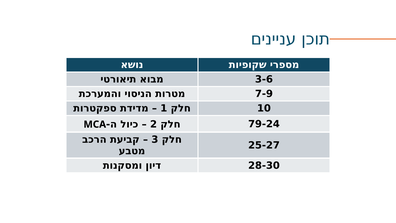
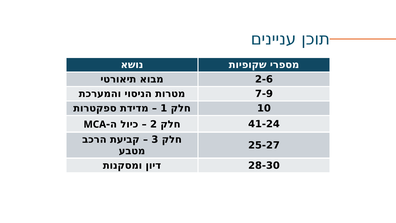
3-6: 3-6 -> 2-6 (264, 79)
79-24: 79-24 -> 41-24 (264, 124)
